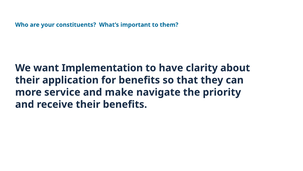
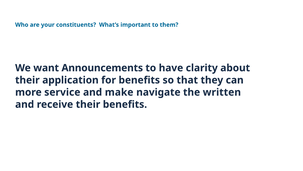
Implementation: Implementation -> Announcements (102, 68)
priority: priority -> written (222, 92)
